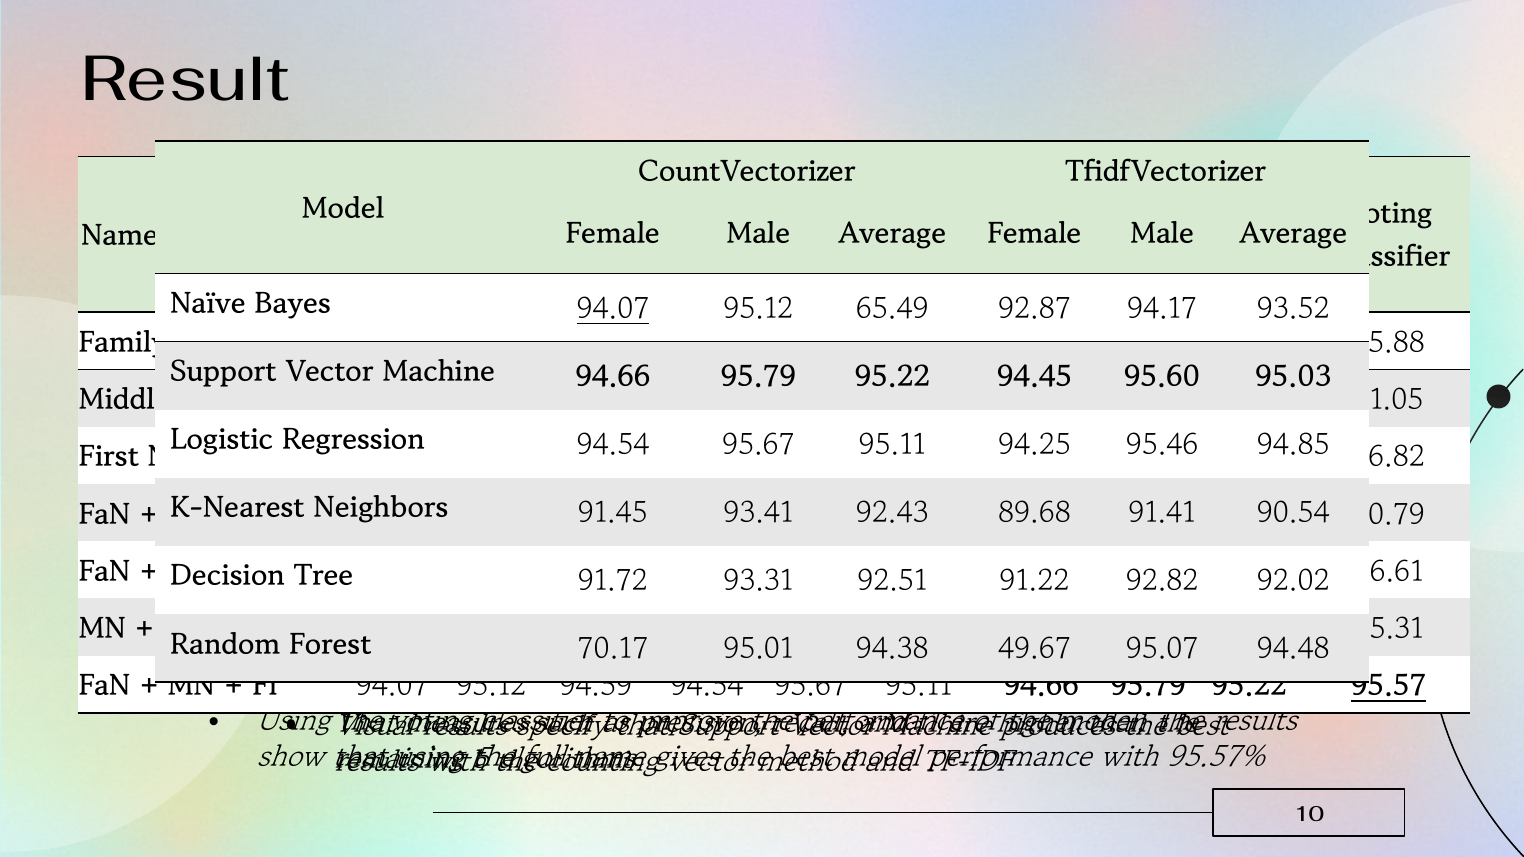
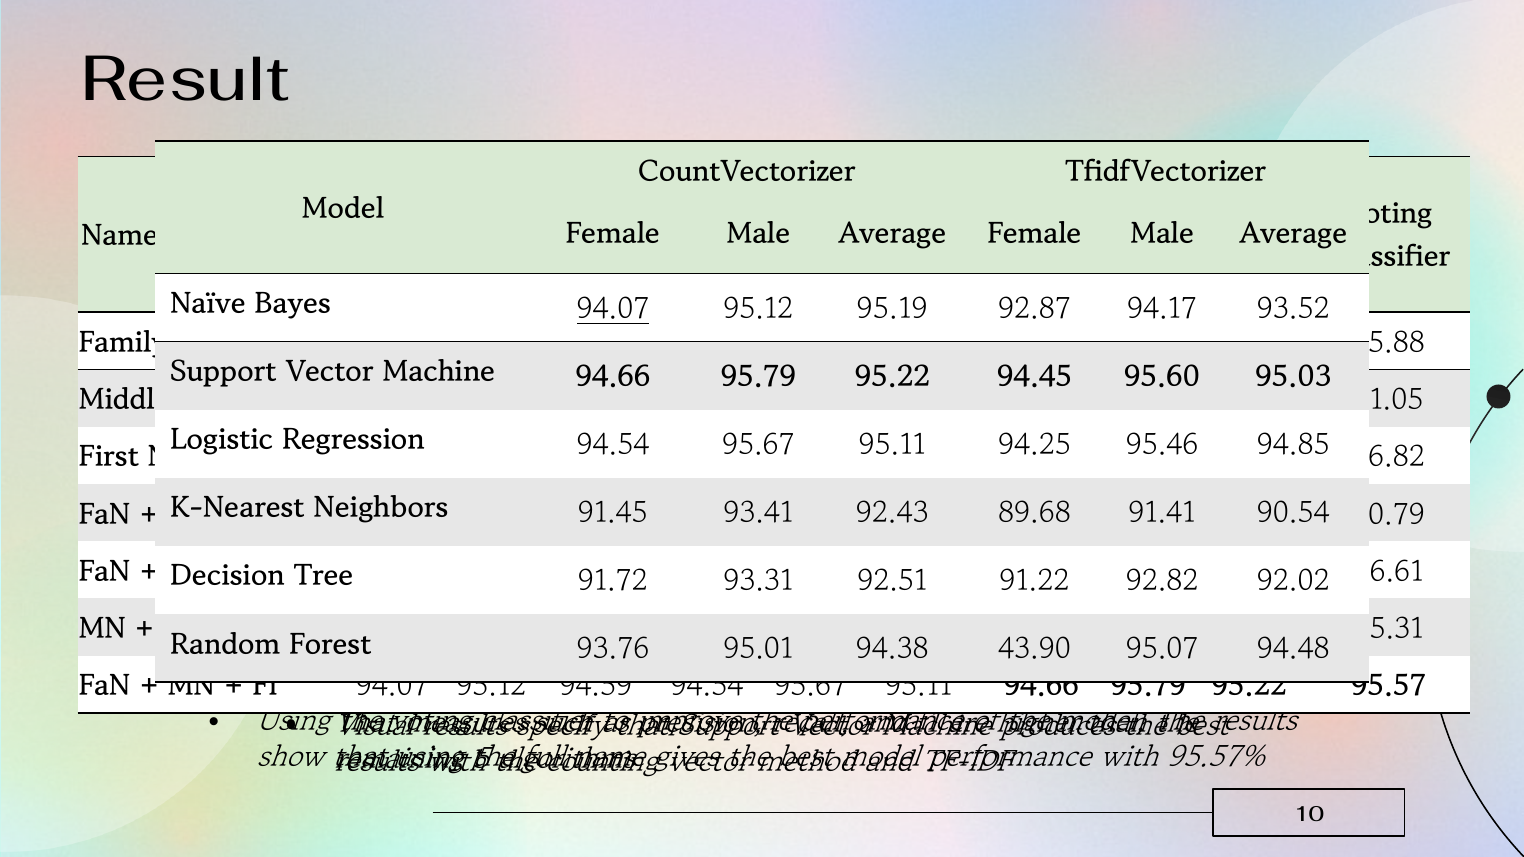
65.49: 65.49 -> 95.19 (892, 311)
70.17: 70.17 -> 93.76 (613, 651)
49.67: 49.67 -> 43.90 (1034, 651)
95.57 underline: present -> none (1388, 688)
